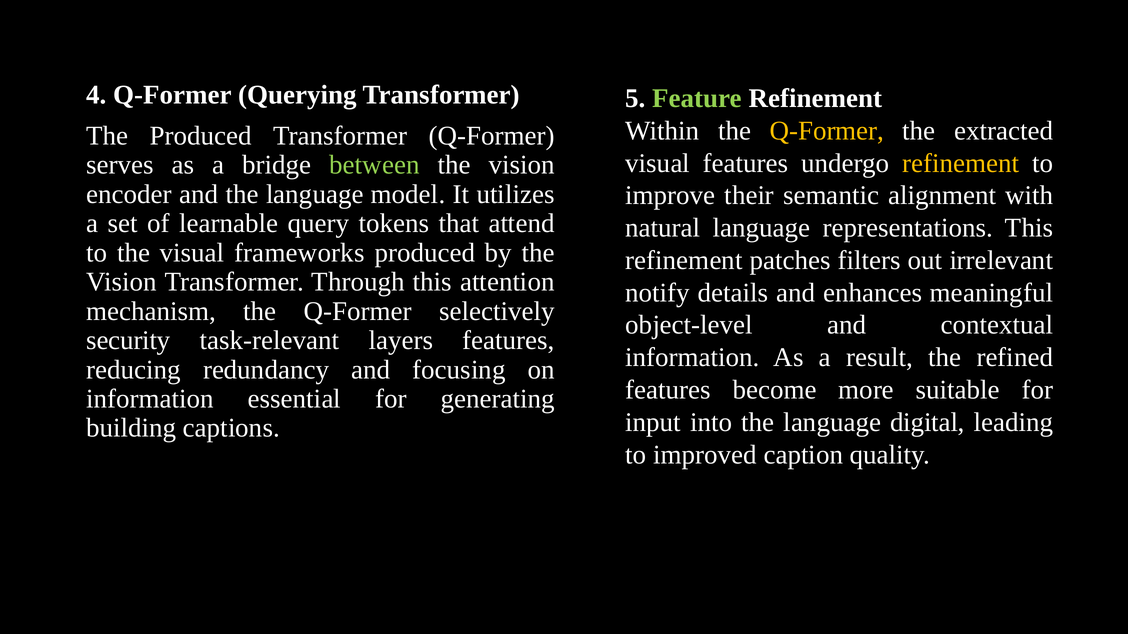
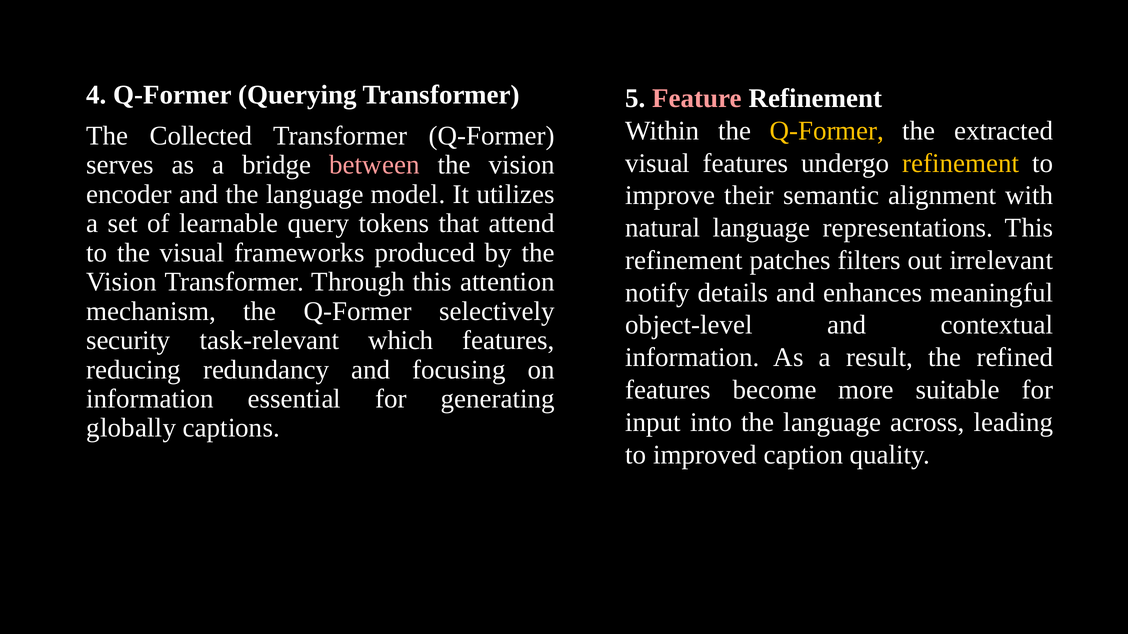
Feature colour: light green -> pink (697, 98)
The Produced: Produced -> Collected (201, 136)
between colour: light green -> pink (374, 165)
layers: layers -> which (401, 341)
digital: digital -> across (927, 423)
building: building -> globally (131, 428)
